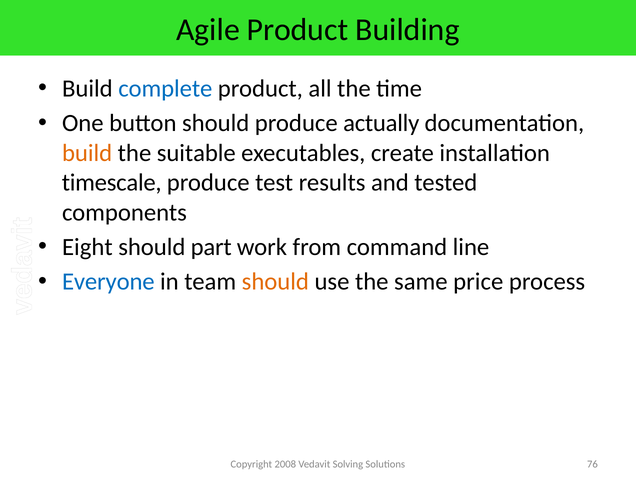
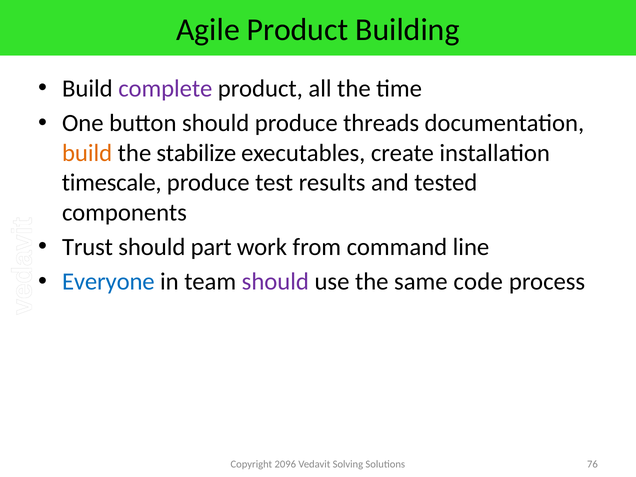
complete colour: blue -> purple (165, 89)
actually: actually -> threads (381, 123)
suitable: suitable -> stabilize (196, 153)
Eight: Eight -> Trust (87, 247)
should colour: orange -> purple (275, 282)
price: price -> code (478, 282)
2008: 2008 -> 2096 (285, 464)
